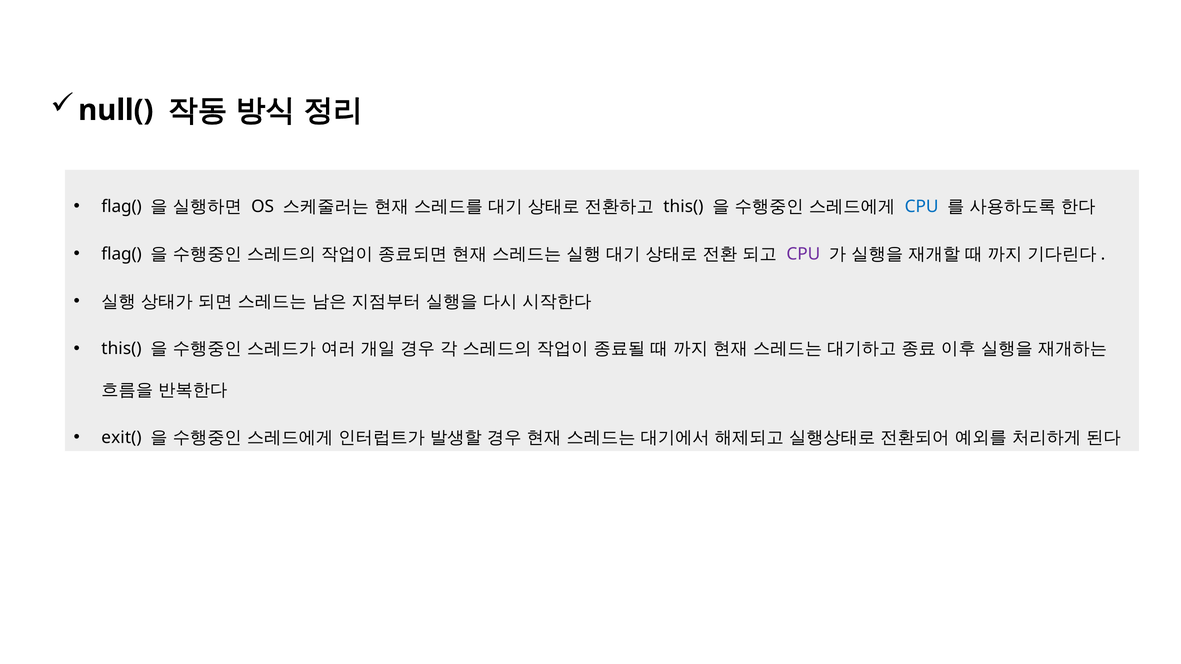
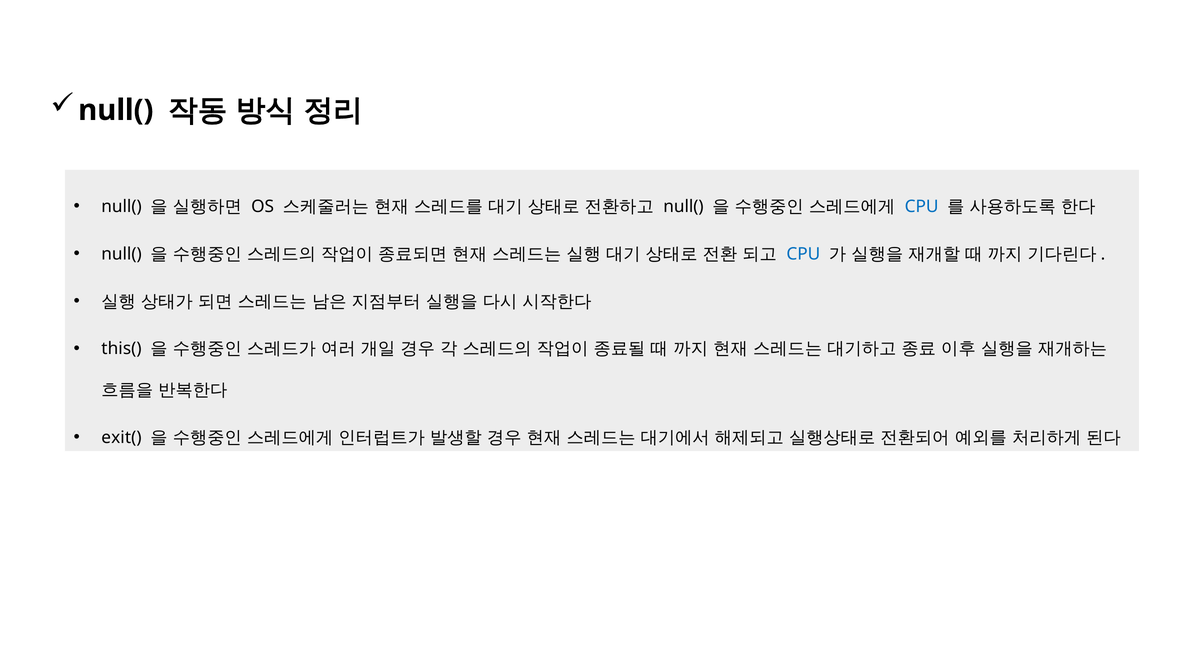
flag(: flag( -> null( (122, 206)
this(: this( -> null( (683, 206)
flag(: flag( -> null( (122, 254)
CPU colour: purple -> blue (803, 254)
